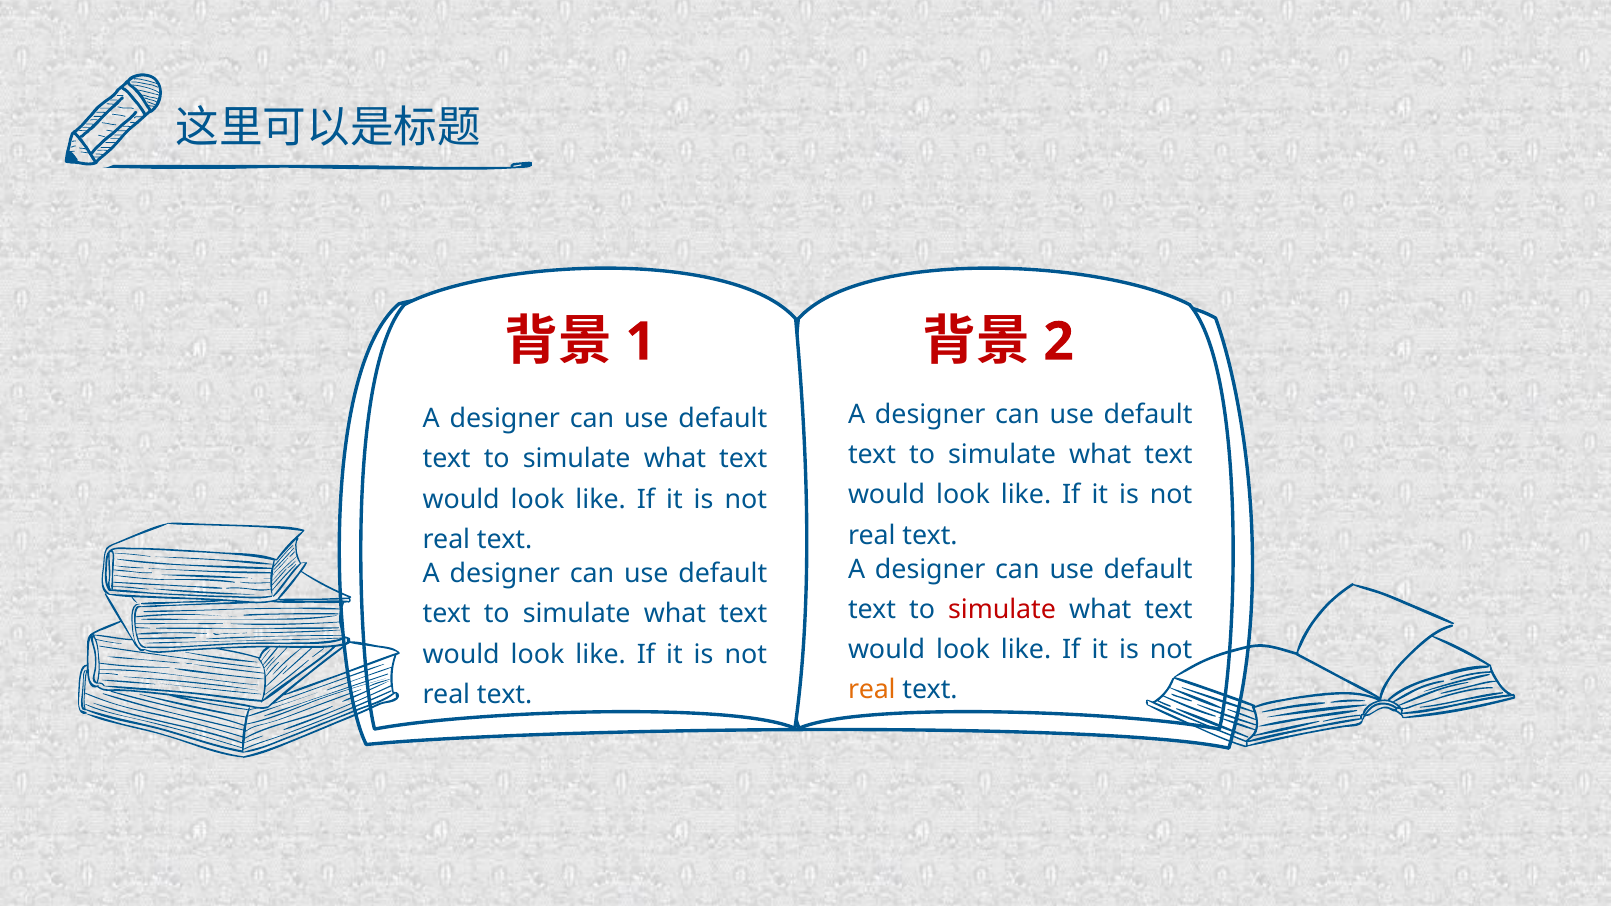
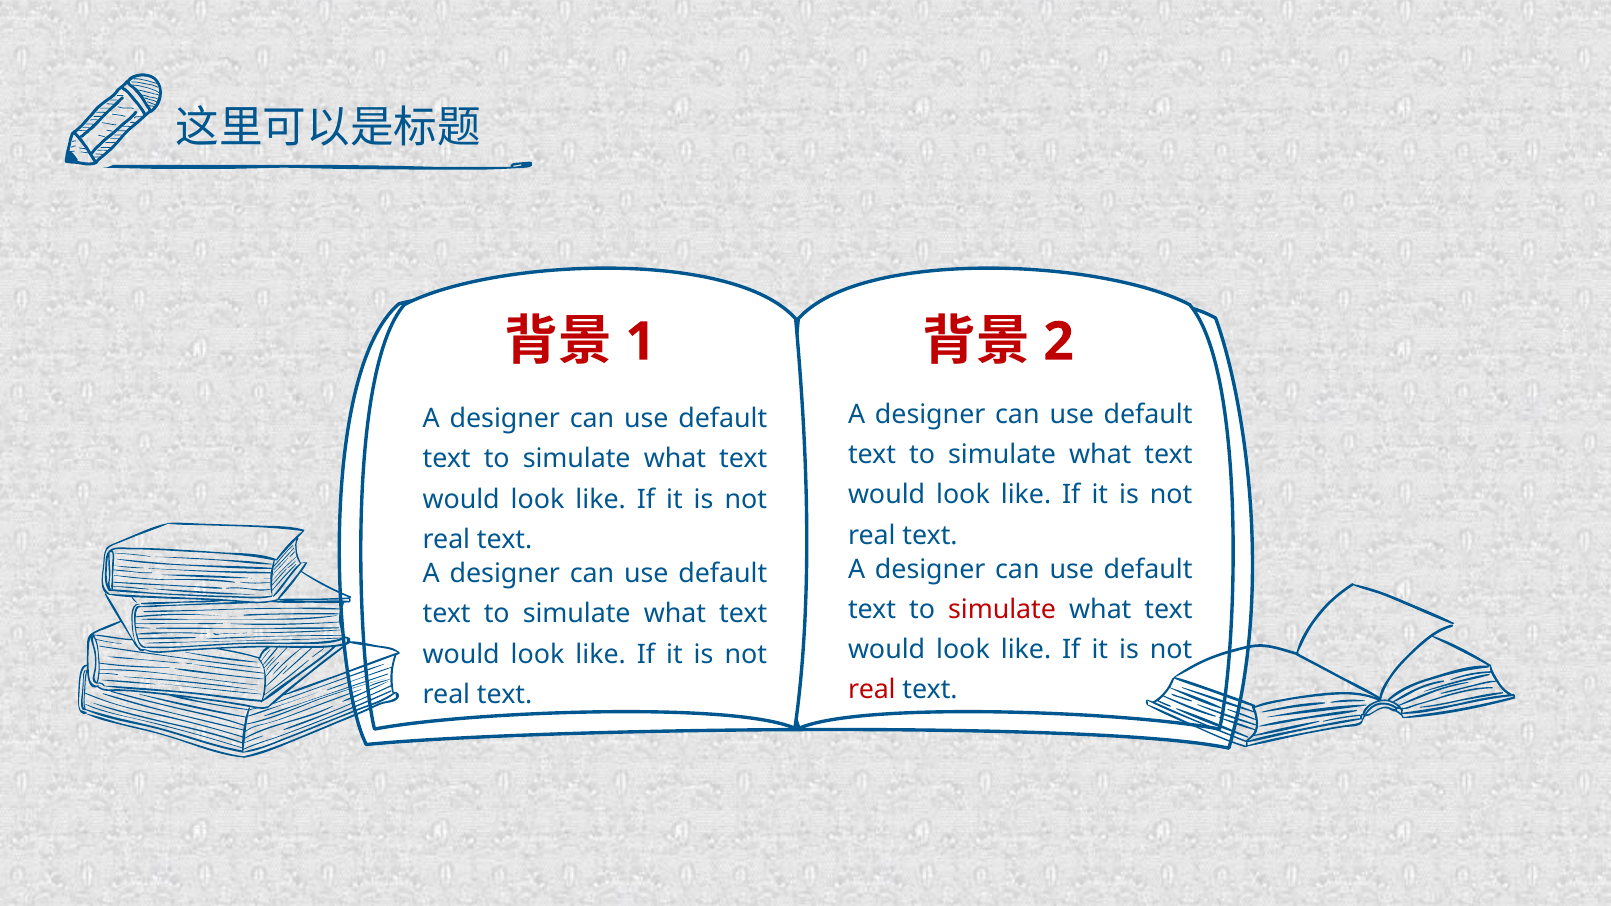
real colour: orange -> red (872, 690)
